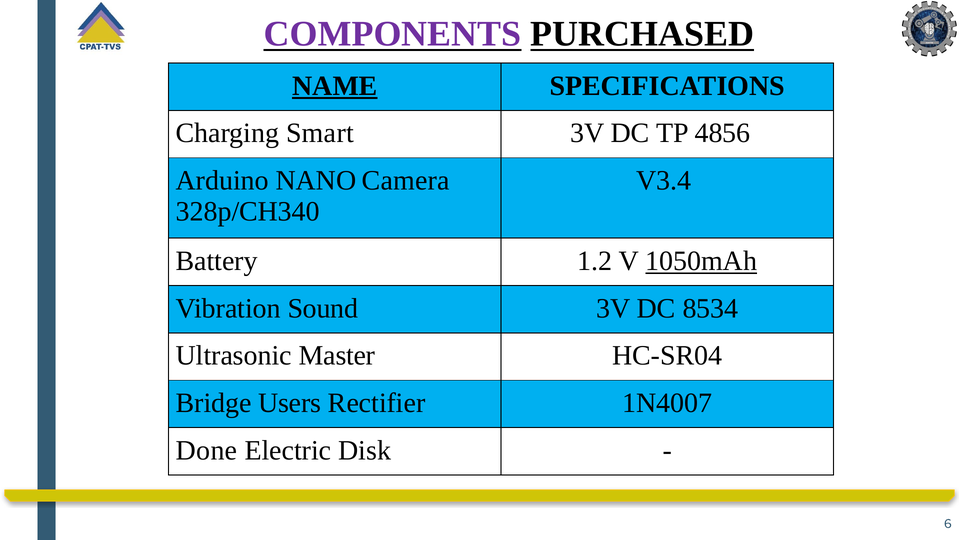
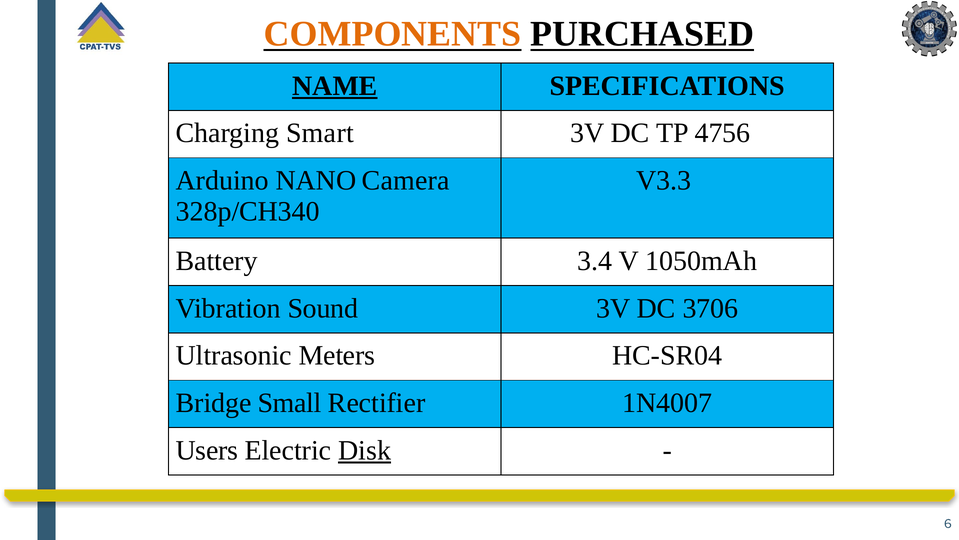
COMPONENTS colour: purple -> orange (393, 34)
4856: 4856 -> 4756 (722, 133)
V3.4: V3.4 -> V3.3 (664, 180)
1.2: 1.2 -> 3.4 (595, 261)
1050mAh underline: present -> none (701, 261)
8534: 8534 -> 3706 (710, 308)
Master: Master -> Meters (337, 355)
Users: Users -> Small (290, 403)
Done: Done -> Users (207, 450)
Disk underline: none -> present (365, 450)
